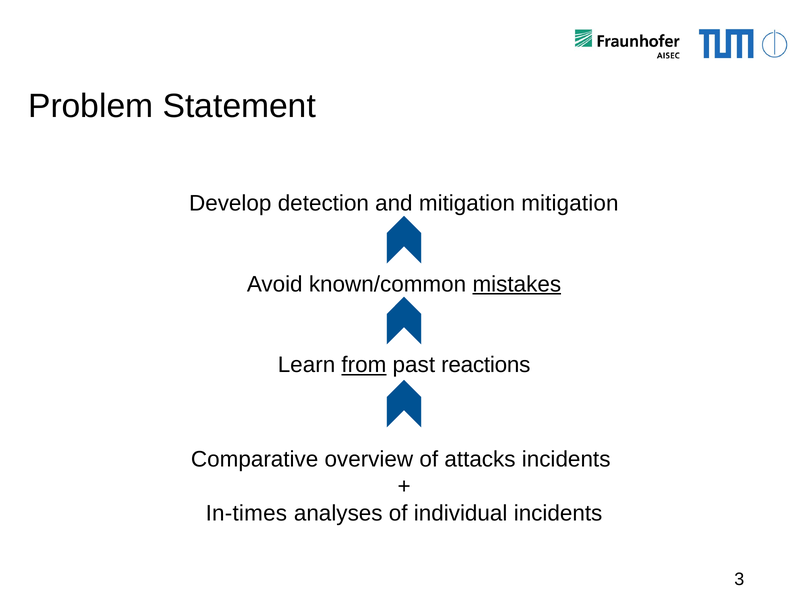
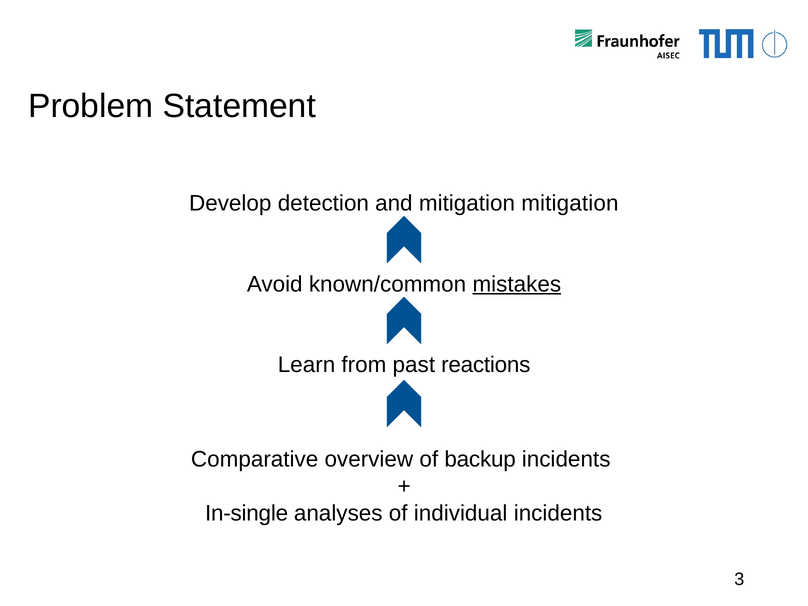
from underline: present -> none (364, 365)
attacks: attacks -> backup (480, 459)
In-times: In-times -> In-single (247, 513)
